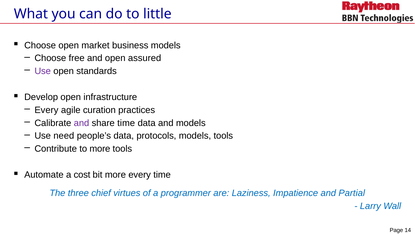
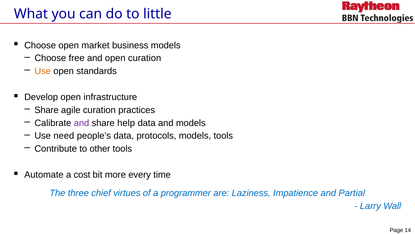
open assured: assured -> curation (145, 58)
Use colour: purple -> orange (43, 71)
Every: Every -> Share (47, 110)
share time: time -> help (126, 123)
to more: more -> other (100, 148)
